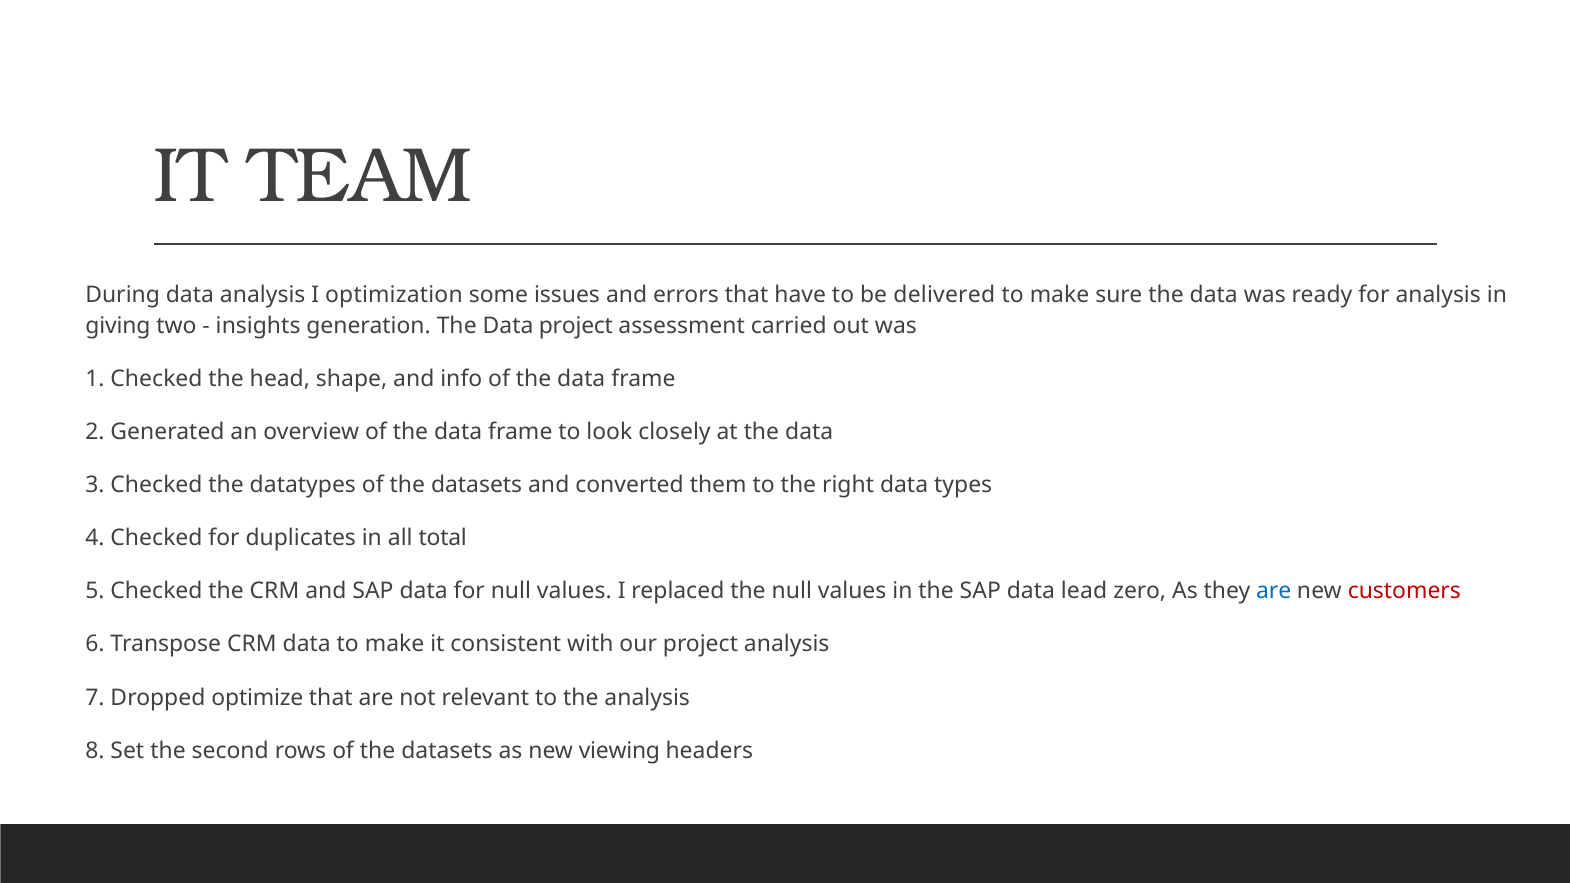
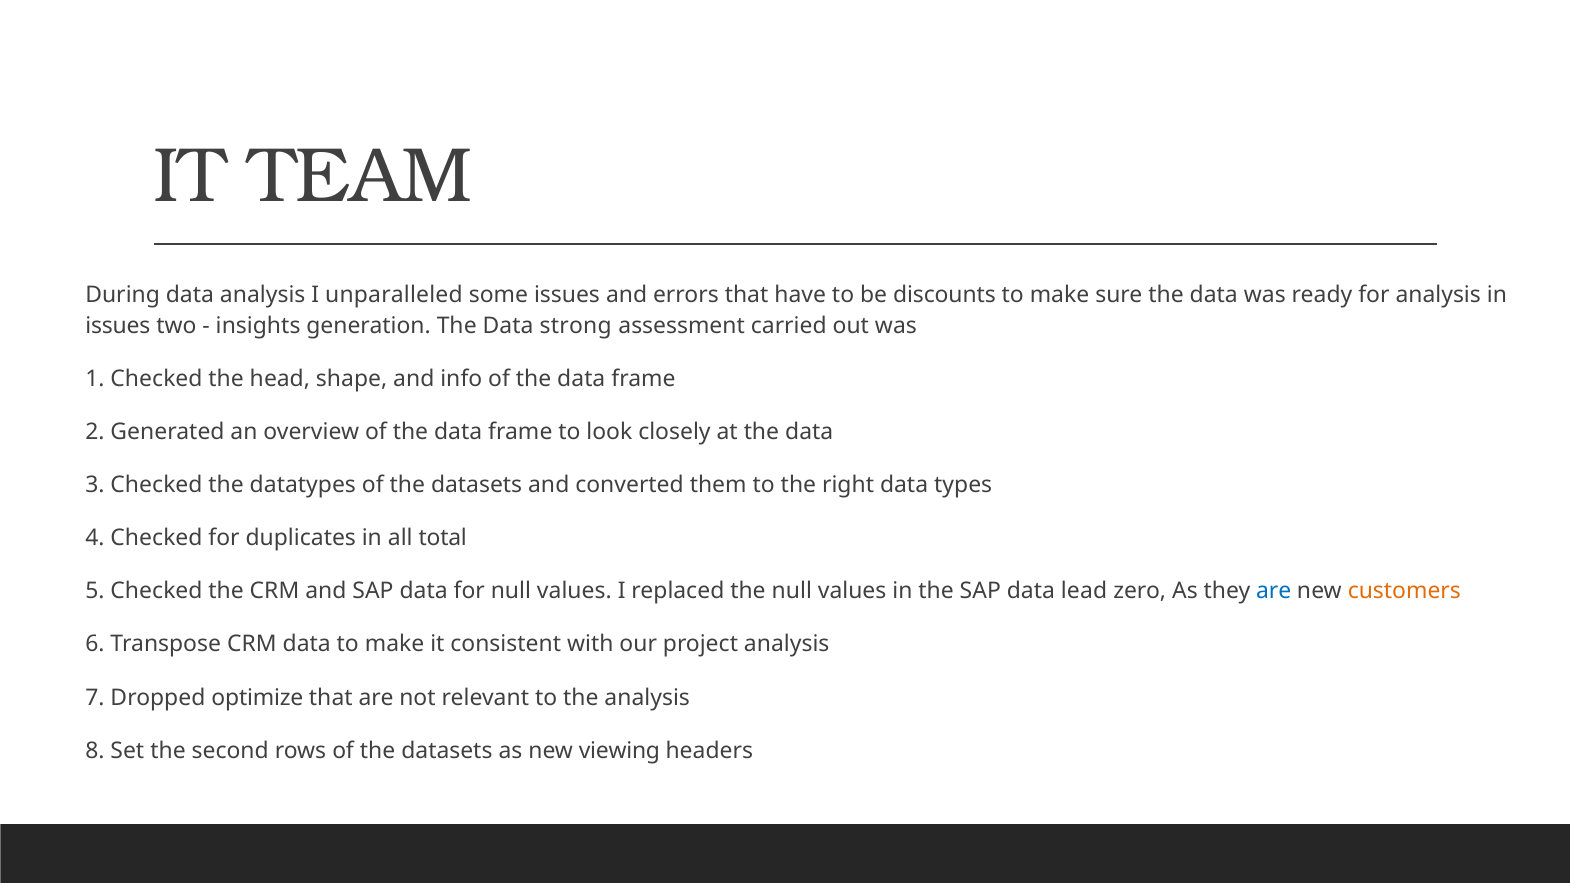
optimization: optimization -> unparalleled (394, 295)
delivered: delivered -> discounts (944, 295)
giving: giving -> issues (118, 326)
Data project: project -> strong (576, 326)
customers colour: red -> orange (1404, 591)
